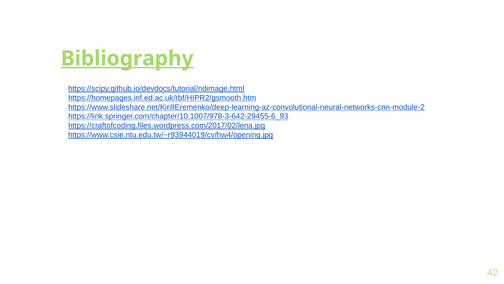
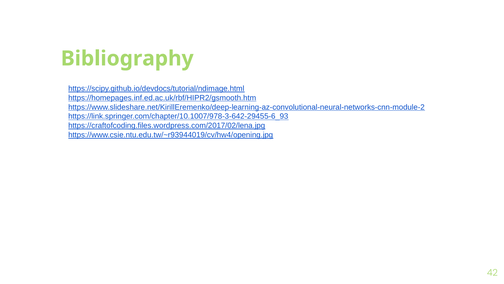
Bibliography underline: present -> none (127, 58)
